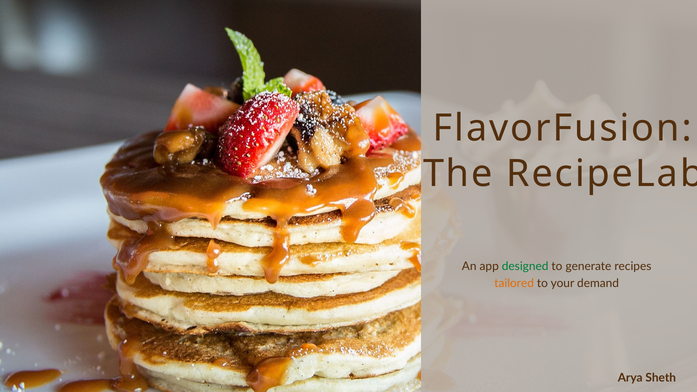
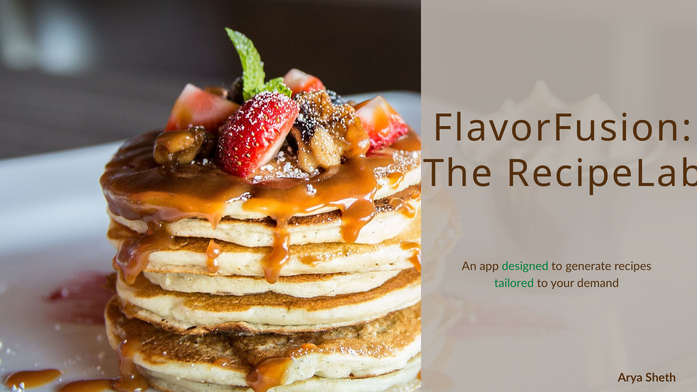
tailored colour: orange -> green (514, 283)
